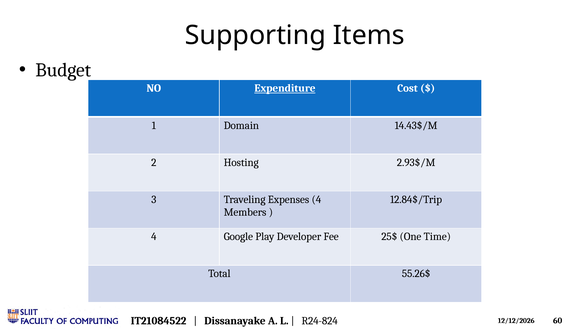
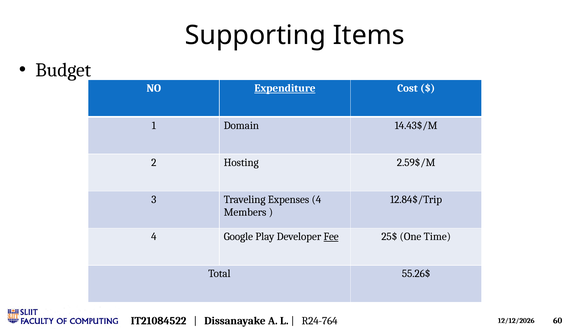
2.93$/M: 2.93$/M -> 2.59$/M (416, 162)
Fee underline: none -> present (331, 237)
R24-824: R24-824 -> R24-764 (320, 321)
